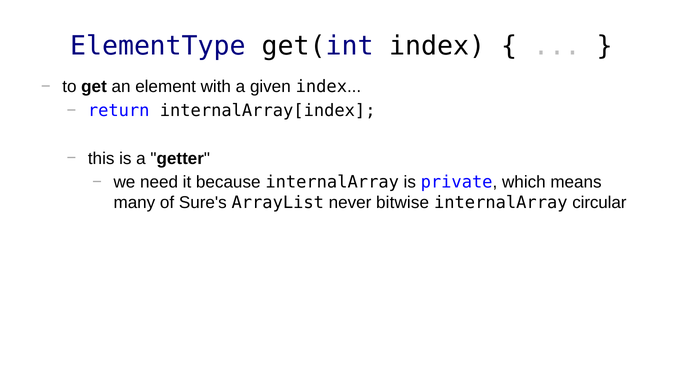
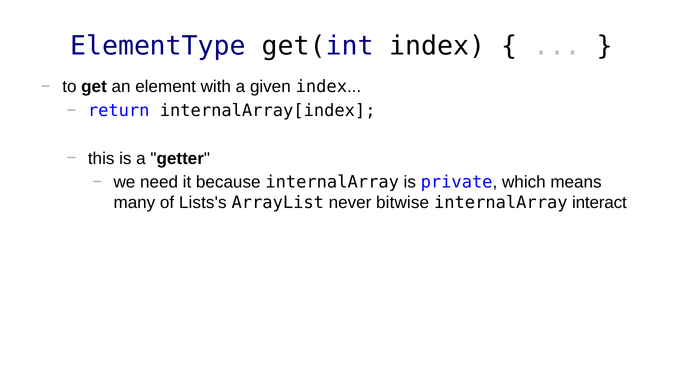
Sure's: Sure's -> Lists's (203, 203)
circular: circular -> interact (599, 203)
